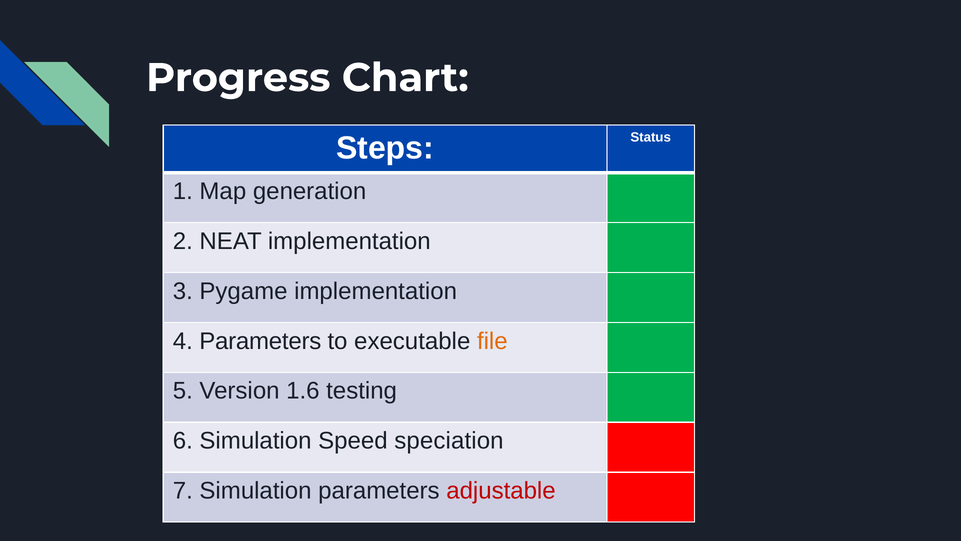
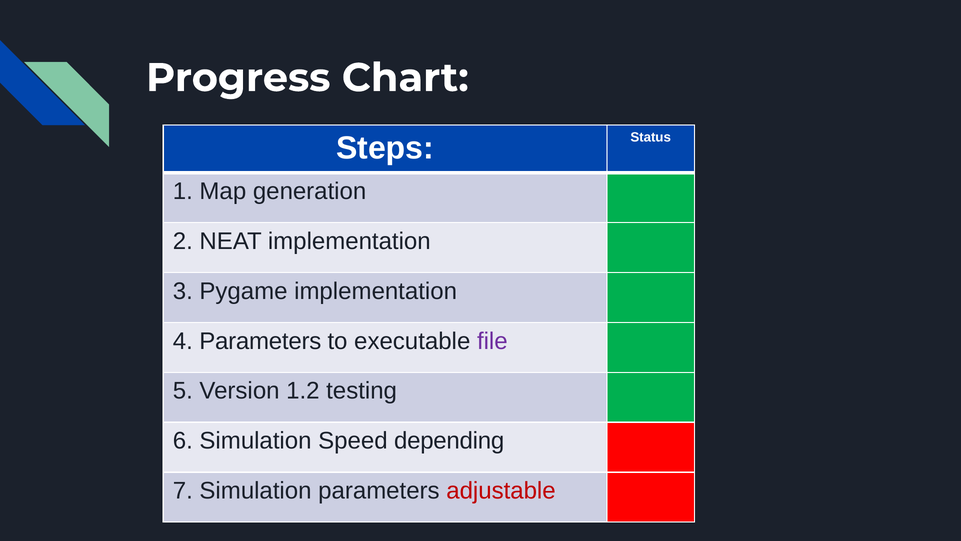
file colour: orange -> purple (492, 341)
1.6: 1.6 -> 1.2 (303, 391)
speciation: speciation -> depending (449, 441)
